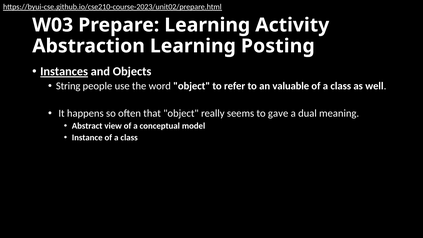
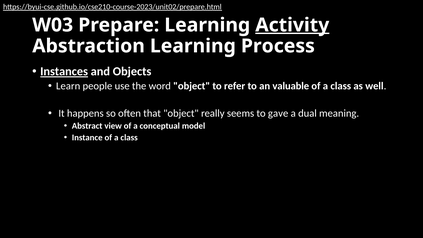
Activity underline: none -> present (292, 25)
Posting: Posting -> Process (278, 46)
String: String -> Learn (68, 86)
